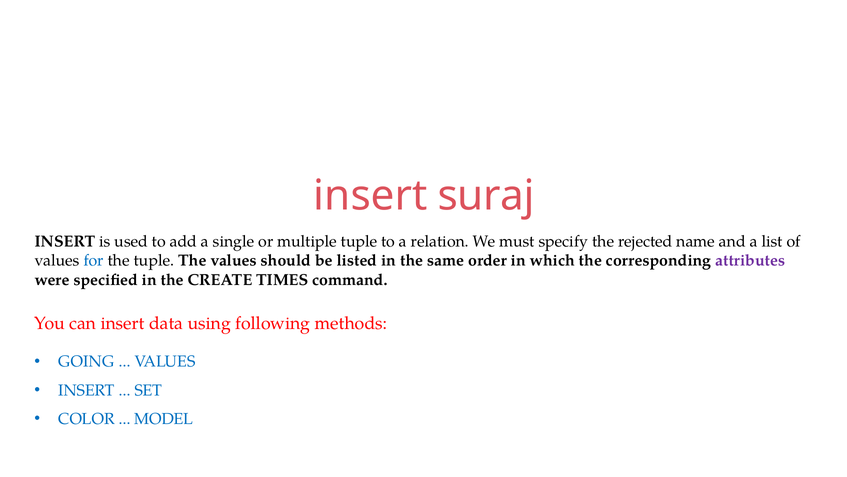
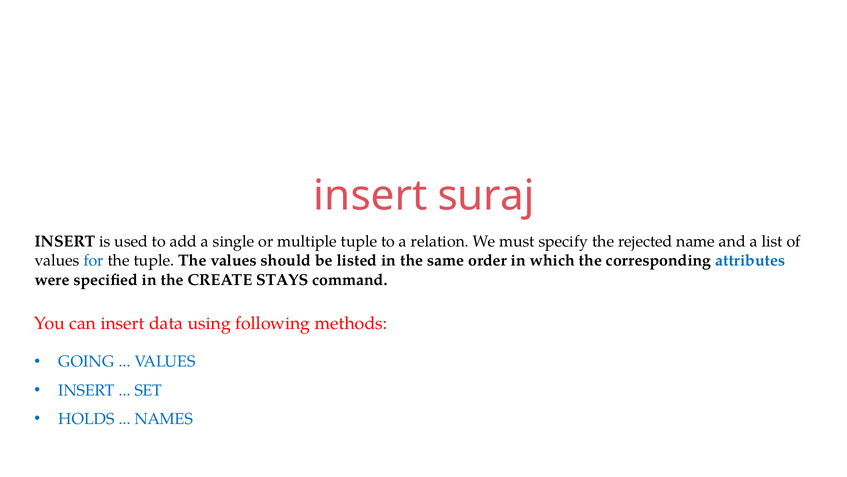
attributes colour: purple -> blue (750, 260)
TIMES: TIMES -> STAYS (282, 279)
COLOR: COLOR -> HOLDS (86, 418)
MODEL: MODEL -> NAMES (164, 418)
